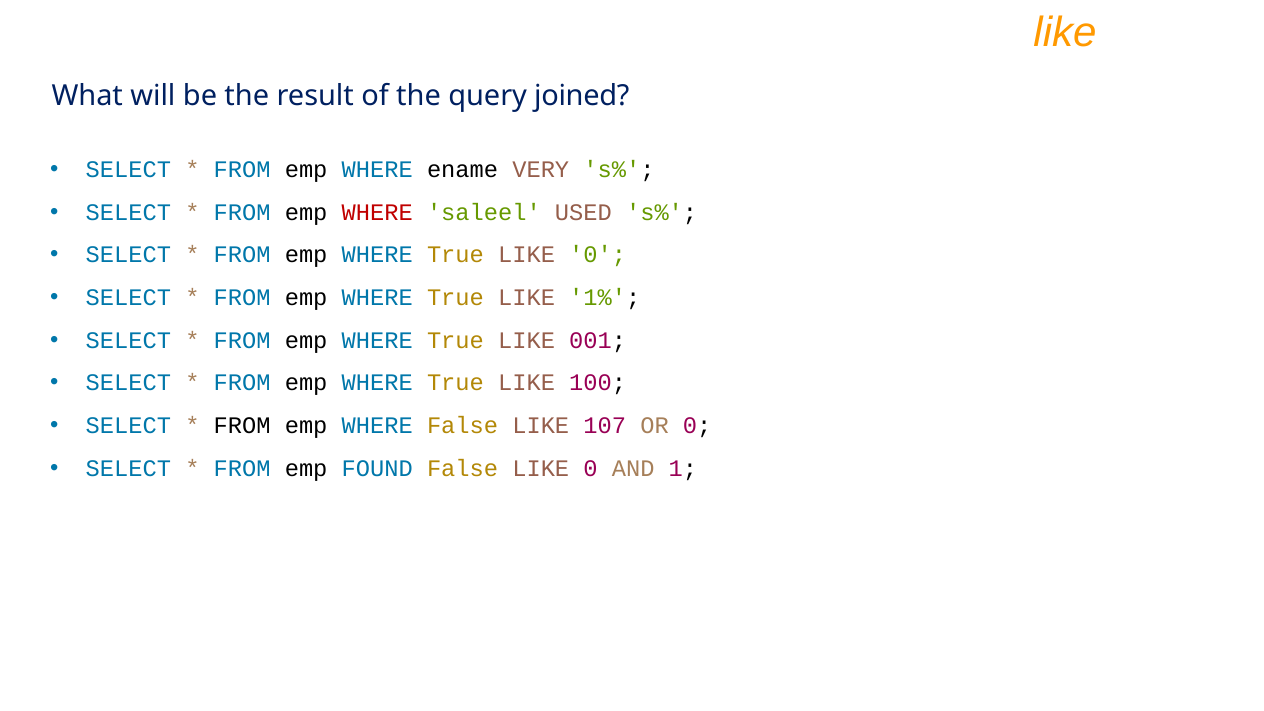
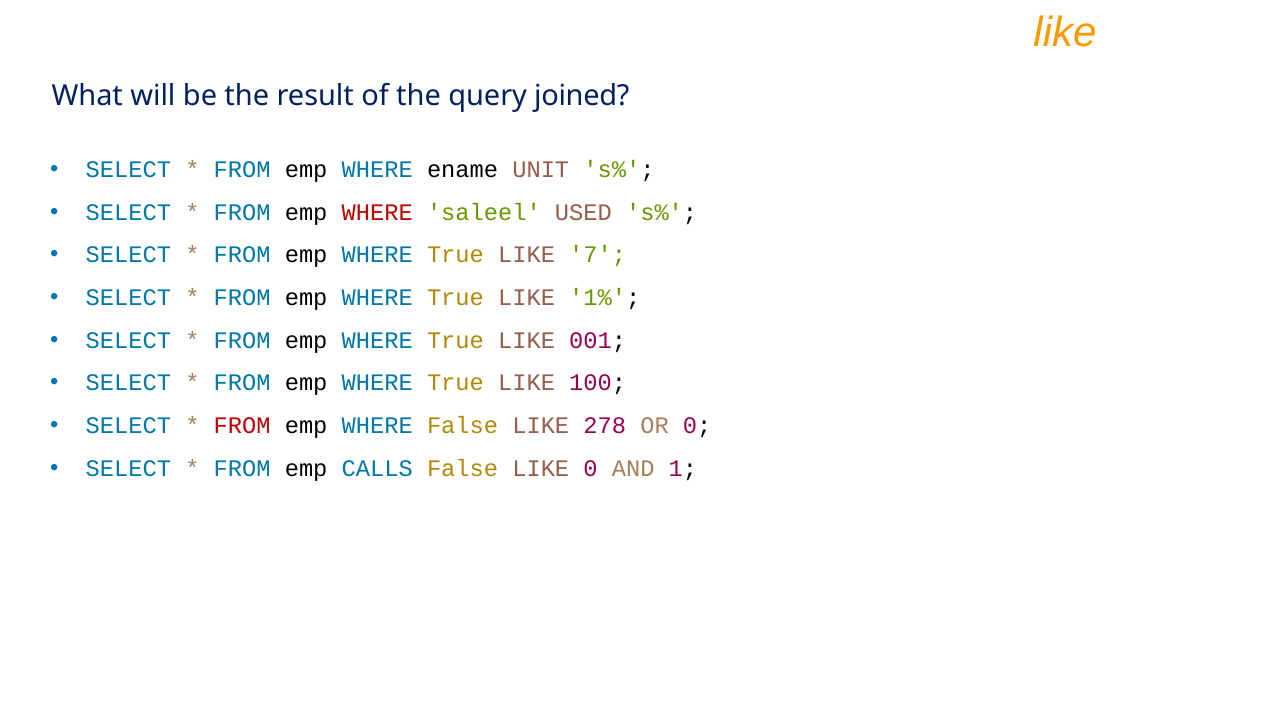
VERY: VERY -> UNIT (541, 170)
True LIKE 0: 0 -> 7 (598, 255)
FROM colour: black -> red (242, 426)
107: 107 -> 278 (605, 426)
FOUND: FOUND -> CALLS (377, 468)
